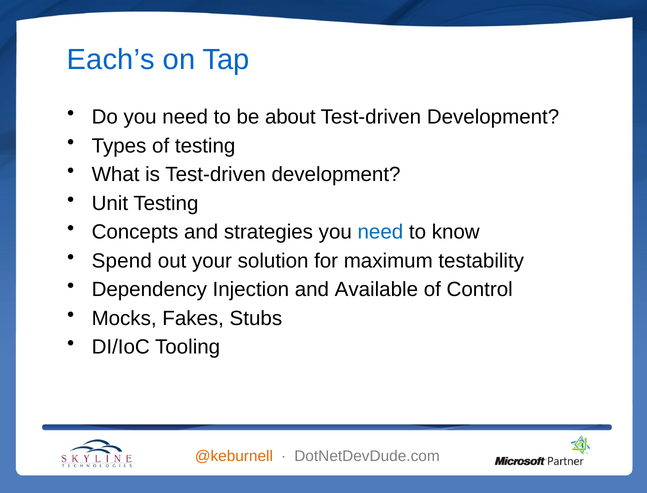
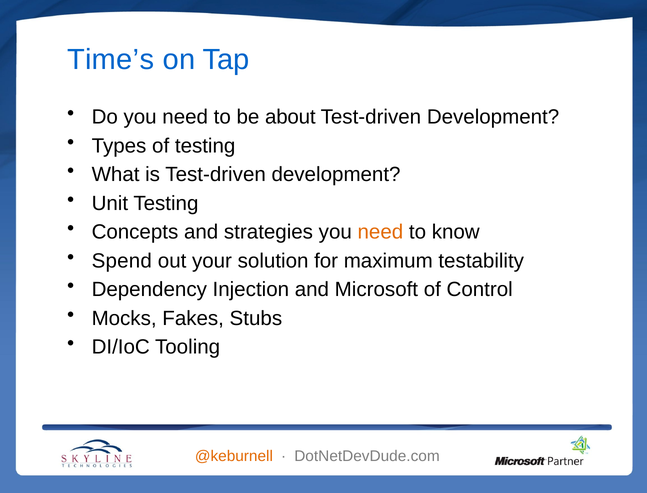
Each’s: Each’s -> Time’s (111, 59)
need colour: blue -> orange (380, 232)
Available: Available -> Microsoft (376, 290)
